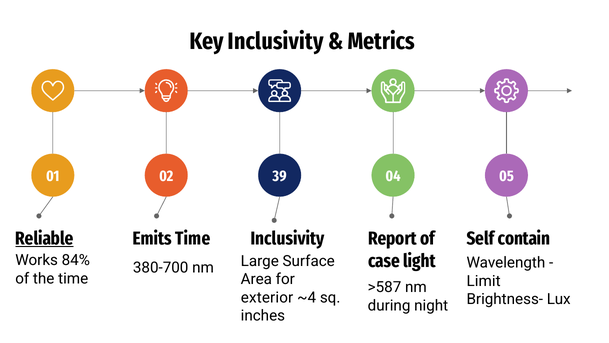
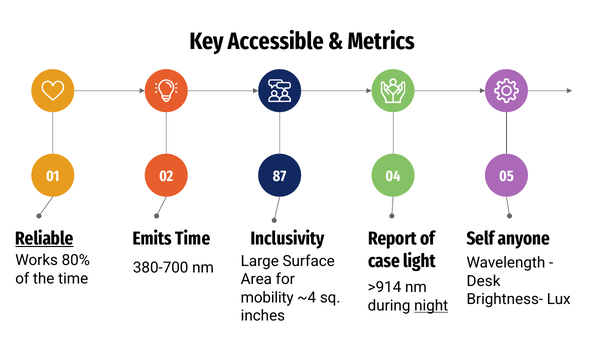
Key Inclusivity: Inclusivity -> Accessible (276, 41)
39: 39 -> 87 (280, 176)
contain: contain -> anyone (524, 238)
84%: 84% -> 80% (76, 260)
Limit: Limit -> Desk (484, 281)
>587: >587 -> >914 (385, 287)
exterior: exterior -> mobility (267, 297)
night underline: none -> present (431, 305)
